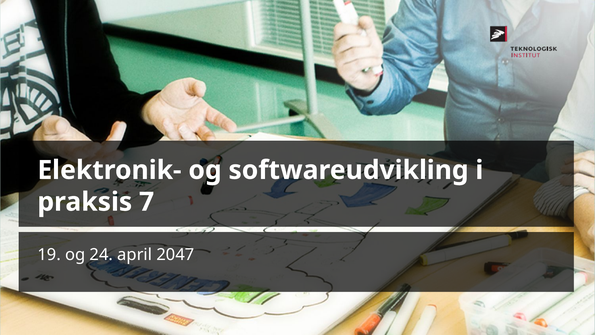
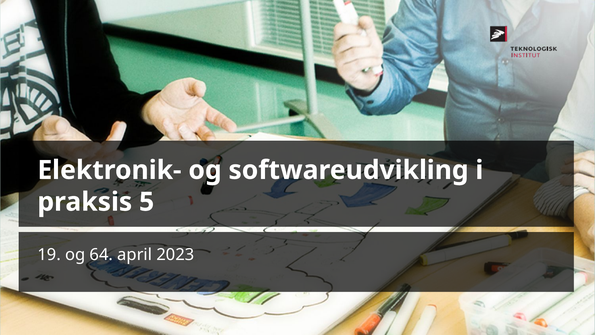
7: 7 -> 5 (147, 202)
24: 24 -> 64 (101, 255)
2047: 2047 -> 2023 (175, 255)
